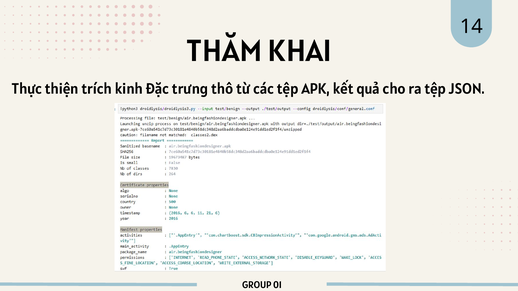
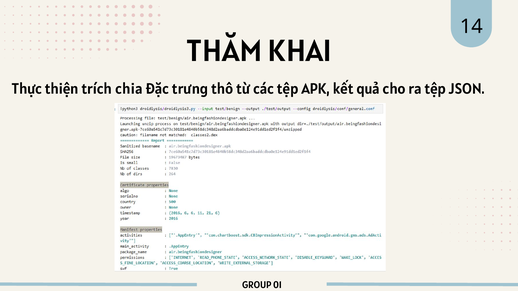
kinh: kinh -> chia (129, 89)
